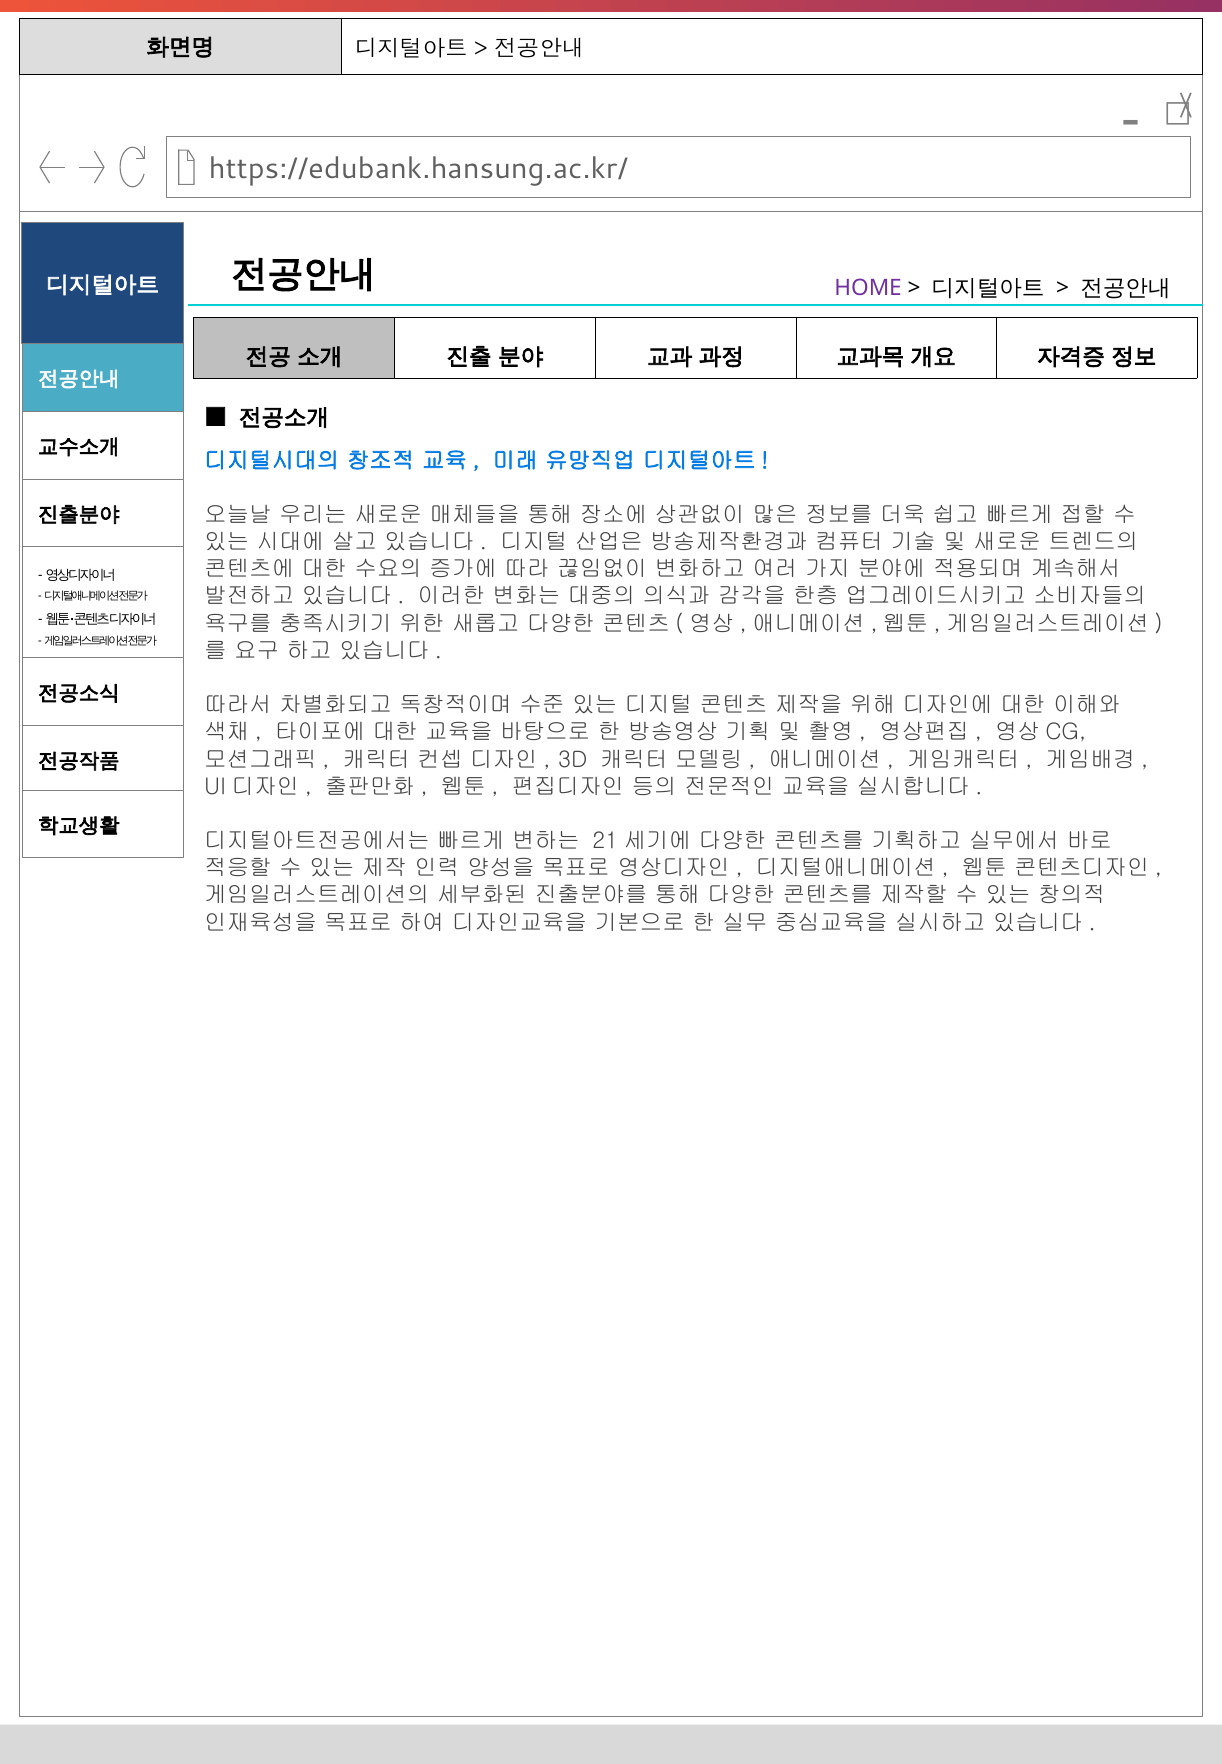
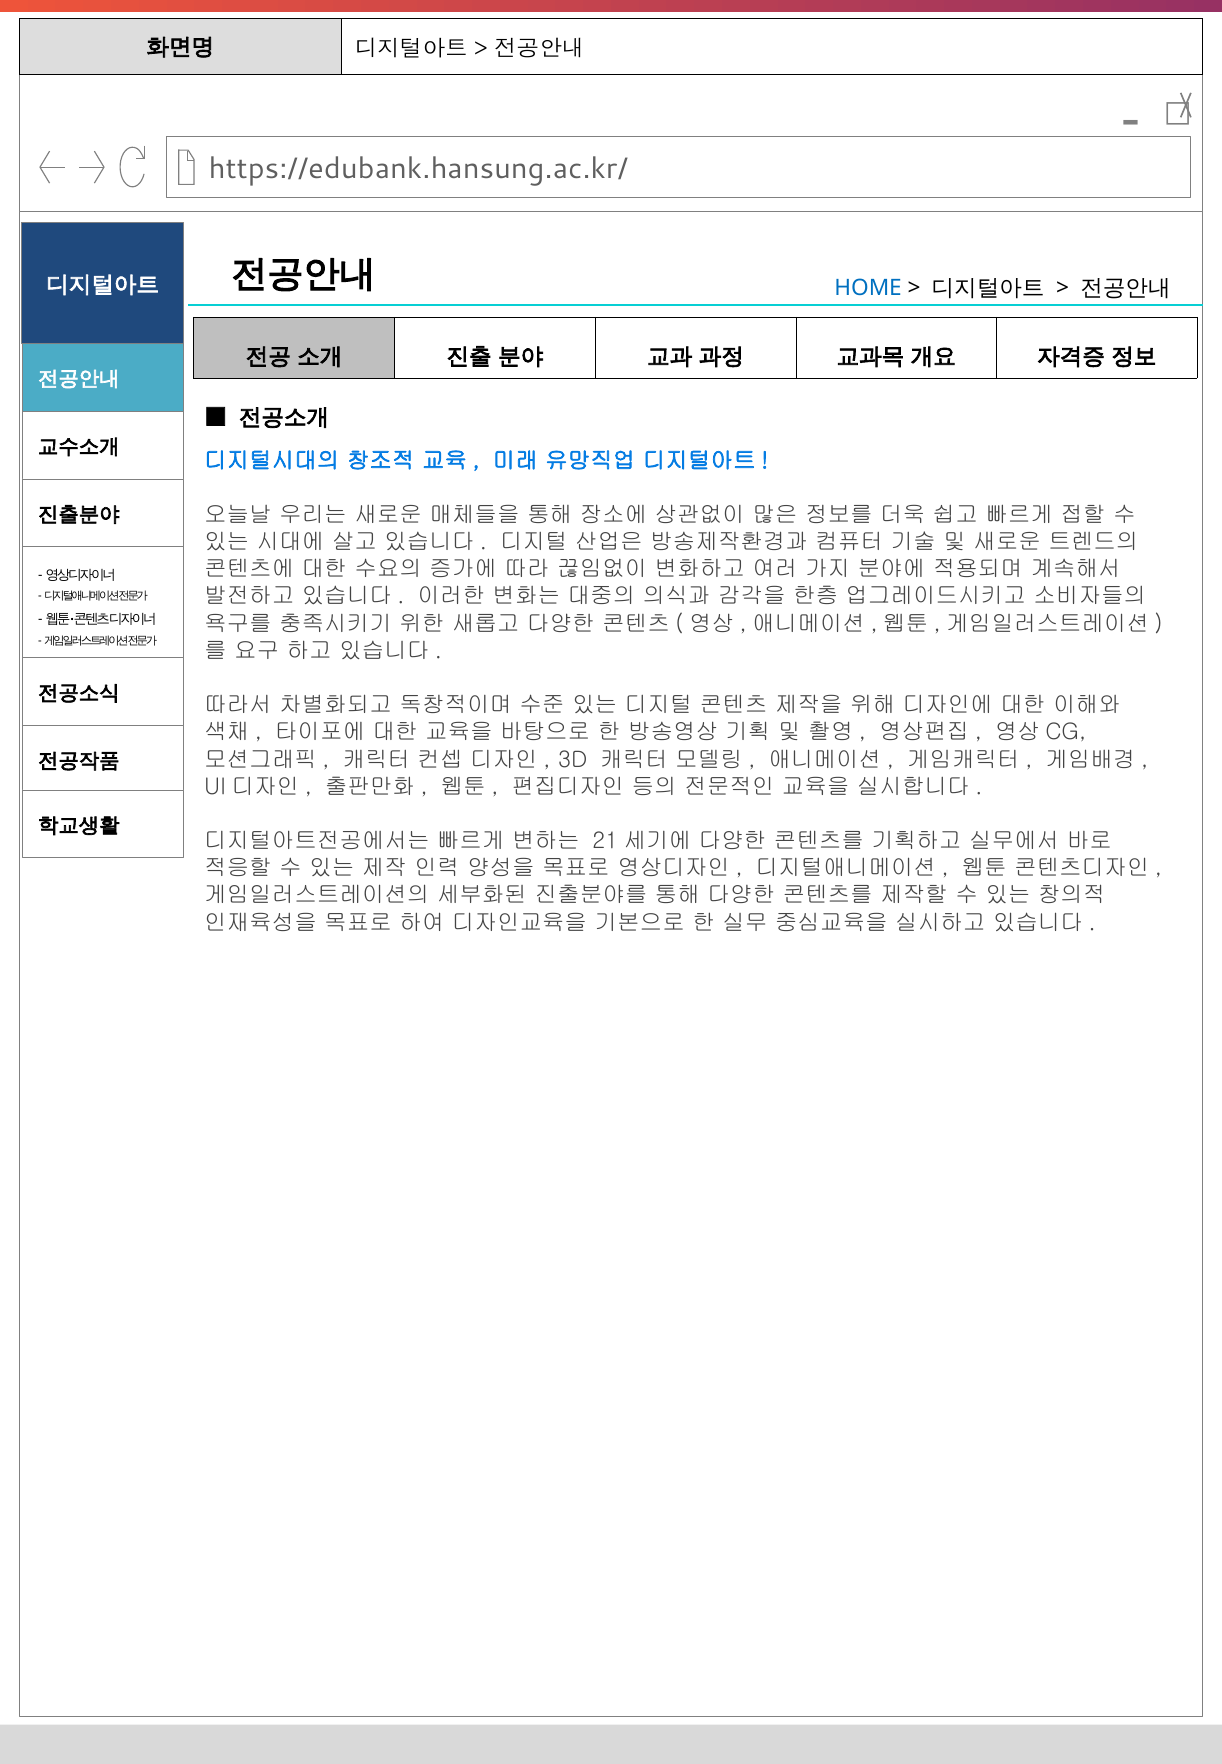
HOME colour: purple -> blue (868, 288)
